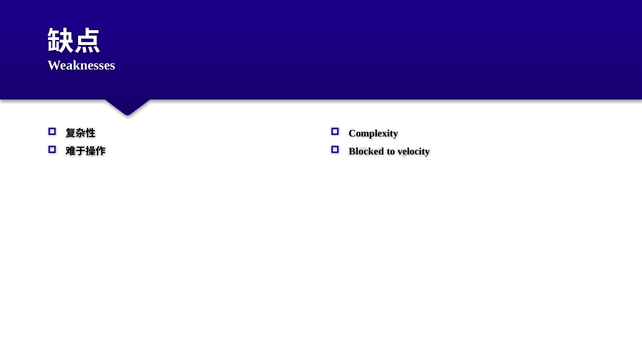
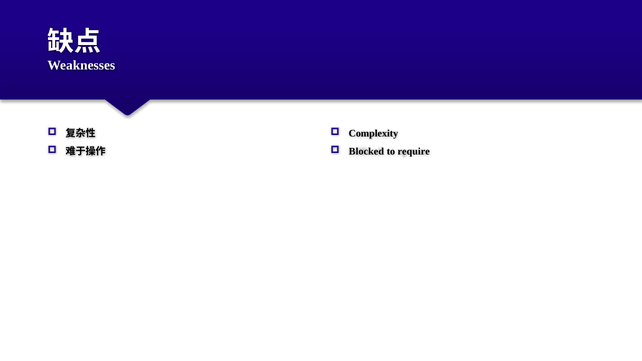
velocity: velocity -> require (414, 152)
